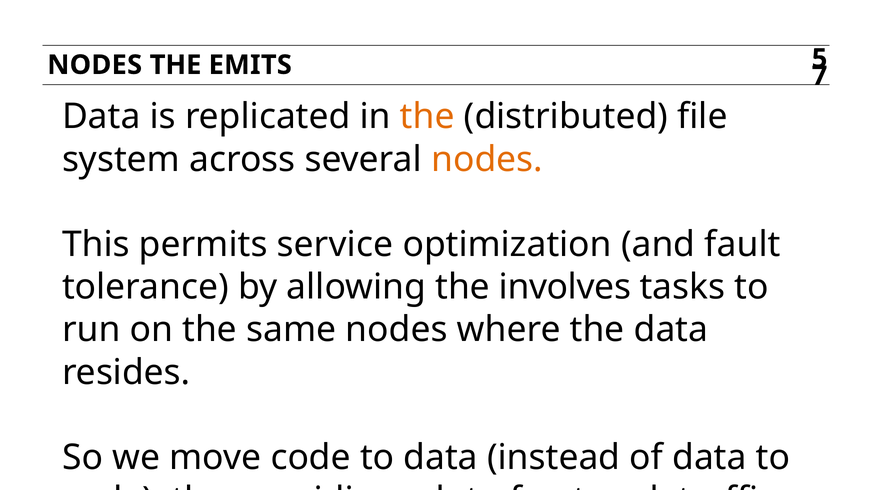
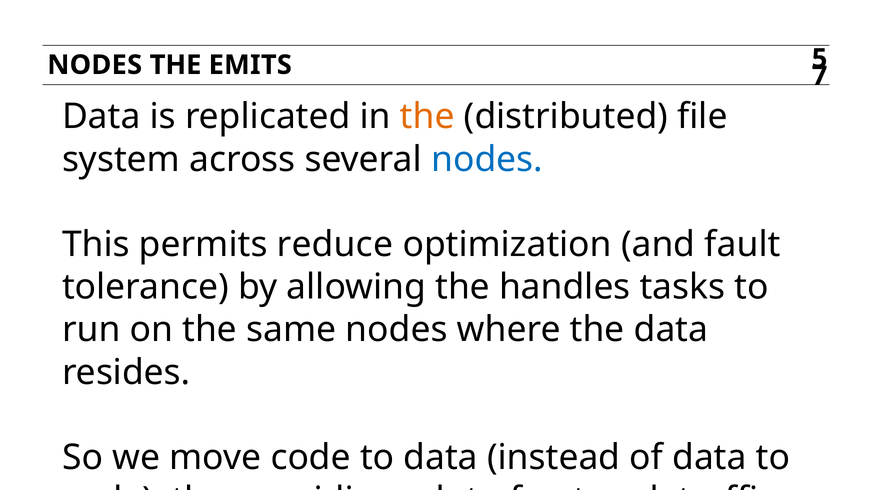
nodes colour: orange -> blue (487, 159)
service: service -> reduce (335, 244)
involves: involves -> handles (565, 287)
